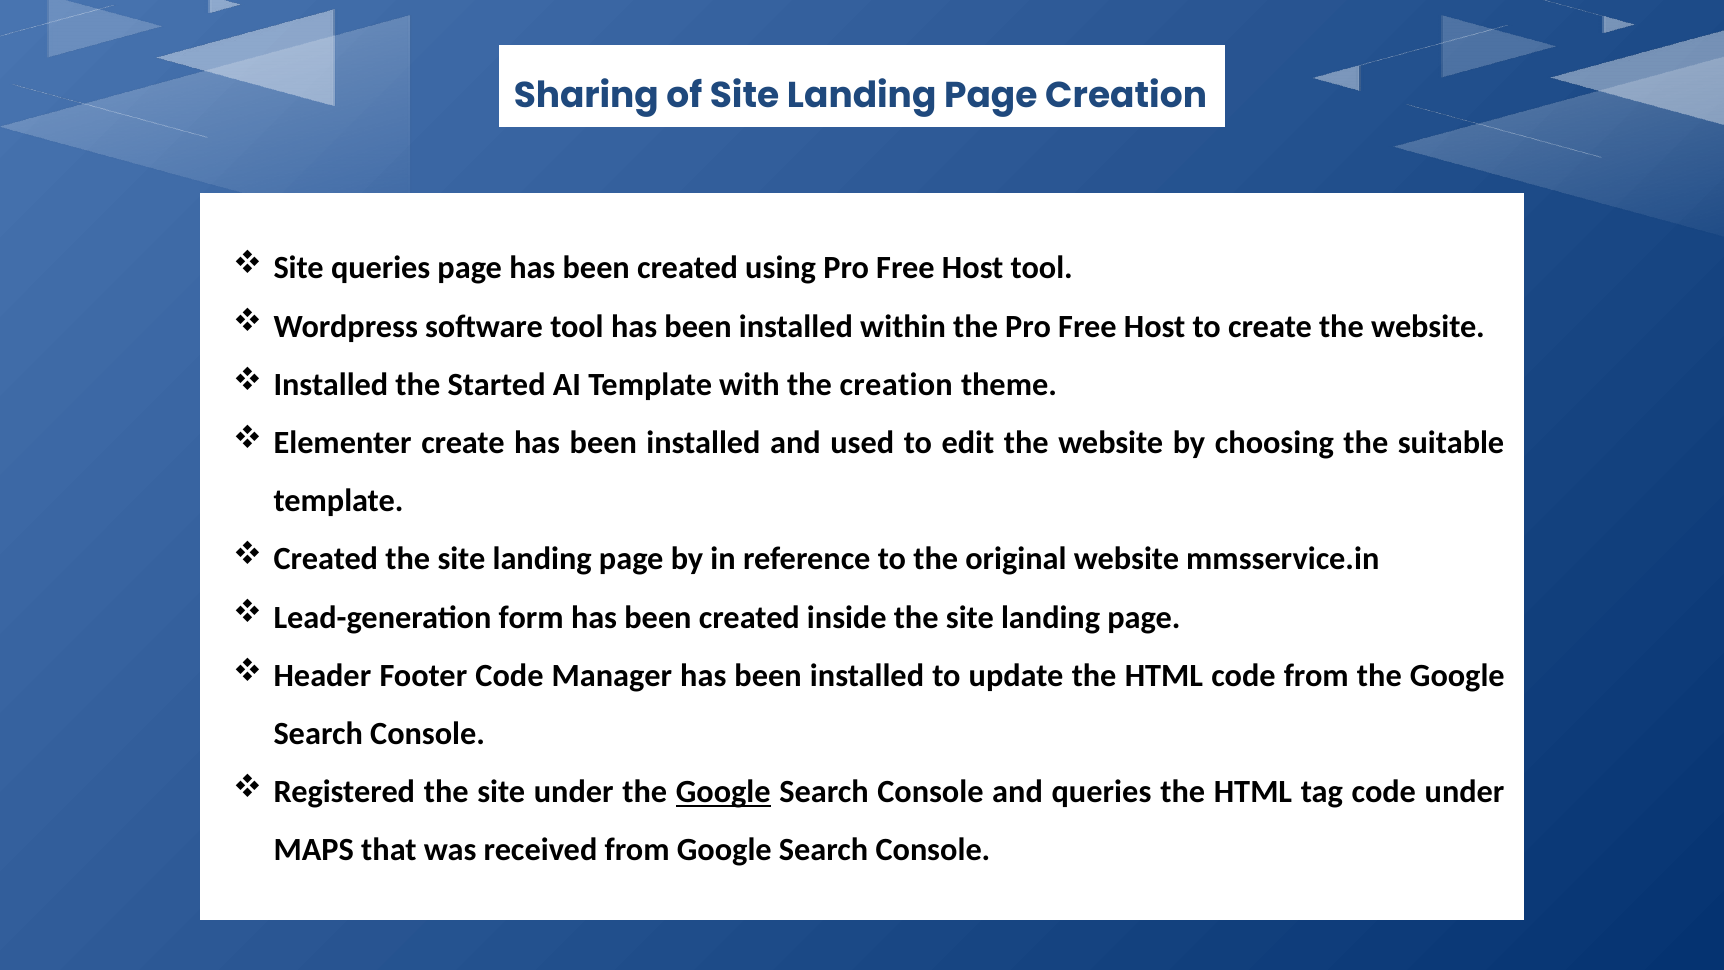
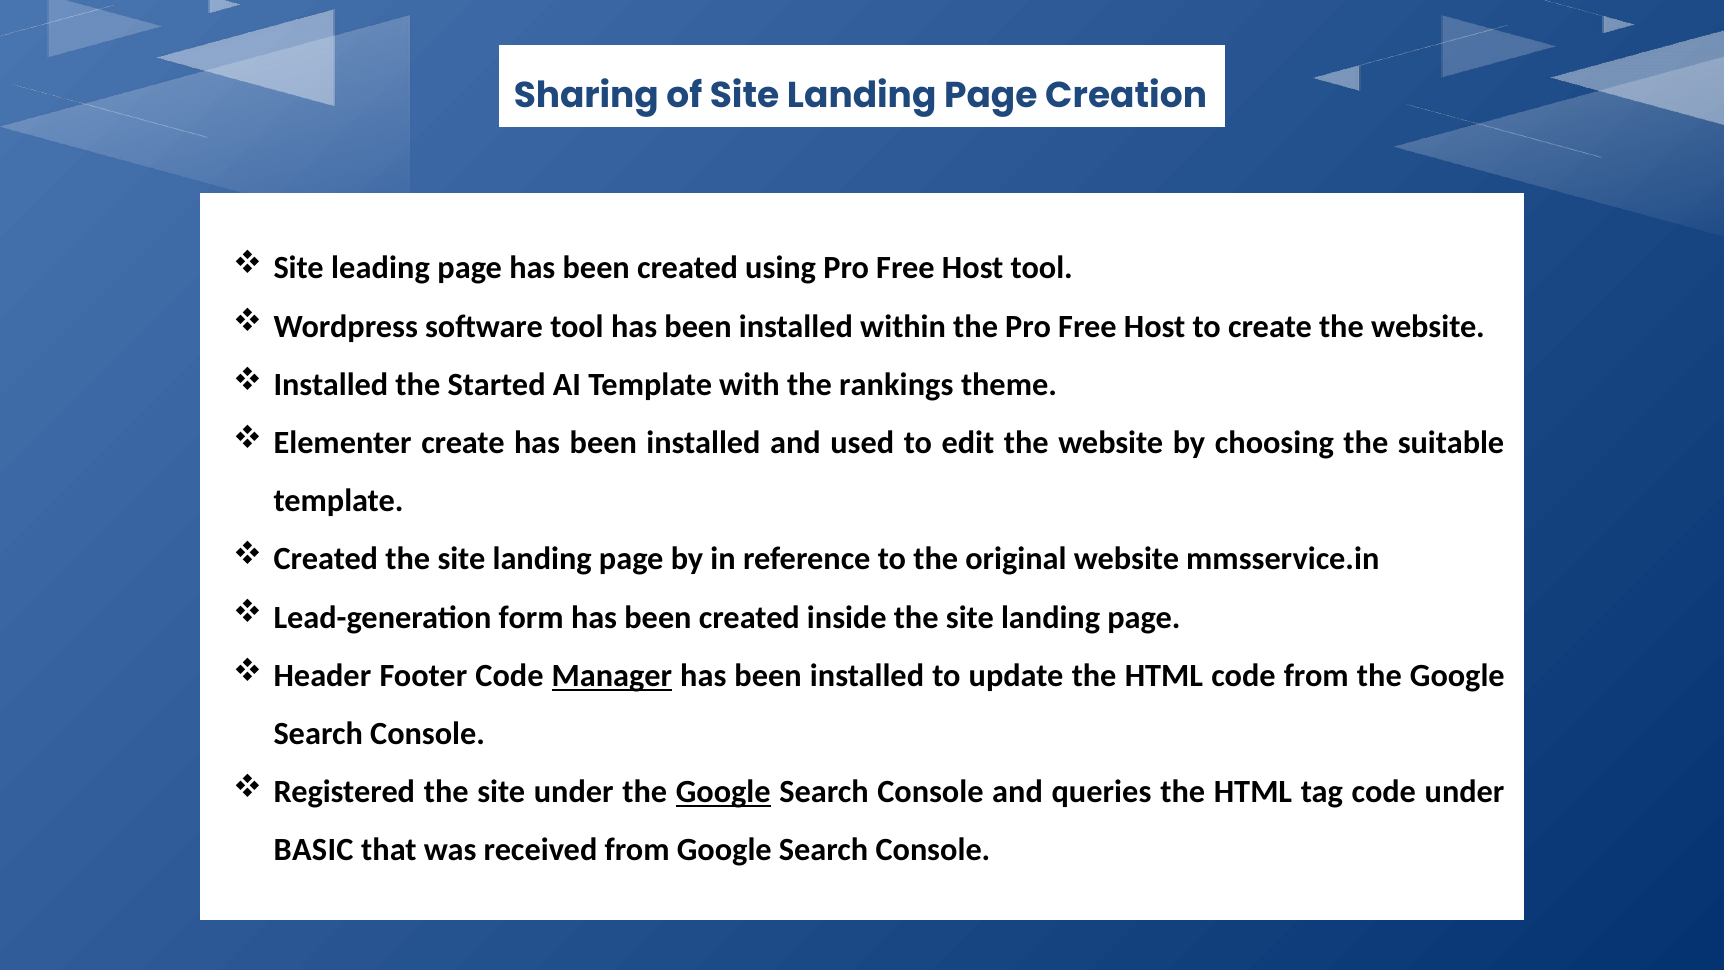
Site queries: queries -> leading (381, 268)
the creation: creation -> rankings (896, 385)
Manager underline: none -> present (612, 675)
MAPS: MAPS -> BASIC (314, 850)
